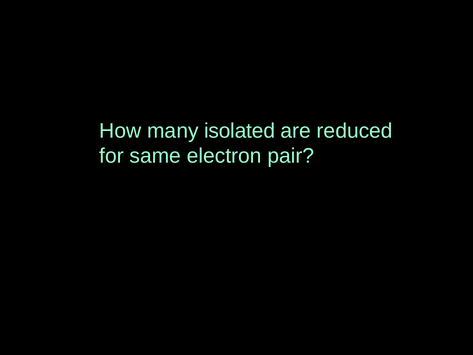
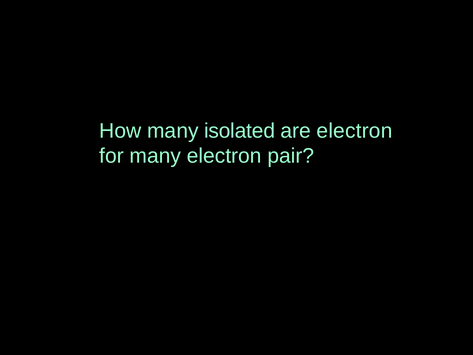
are reduced: reduced -> electron (355, 131)
for same: same -> many (155, 156)
